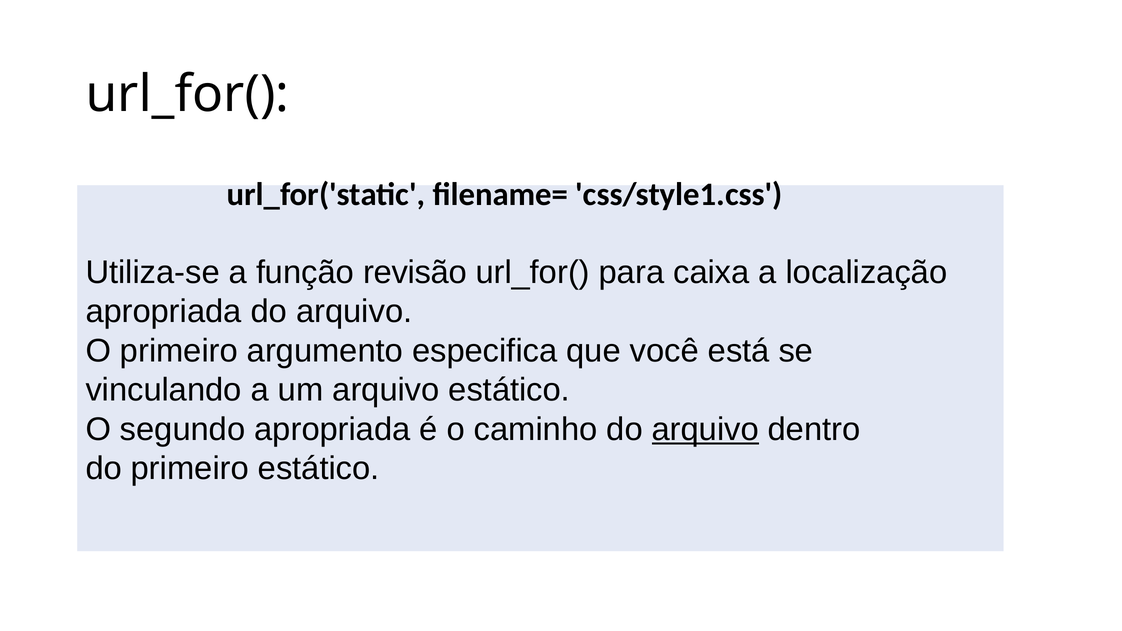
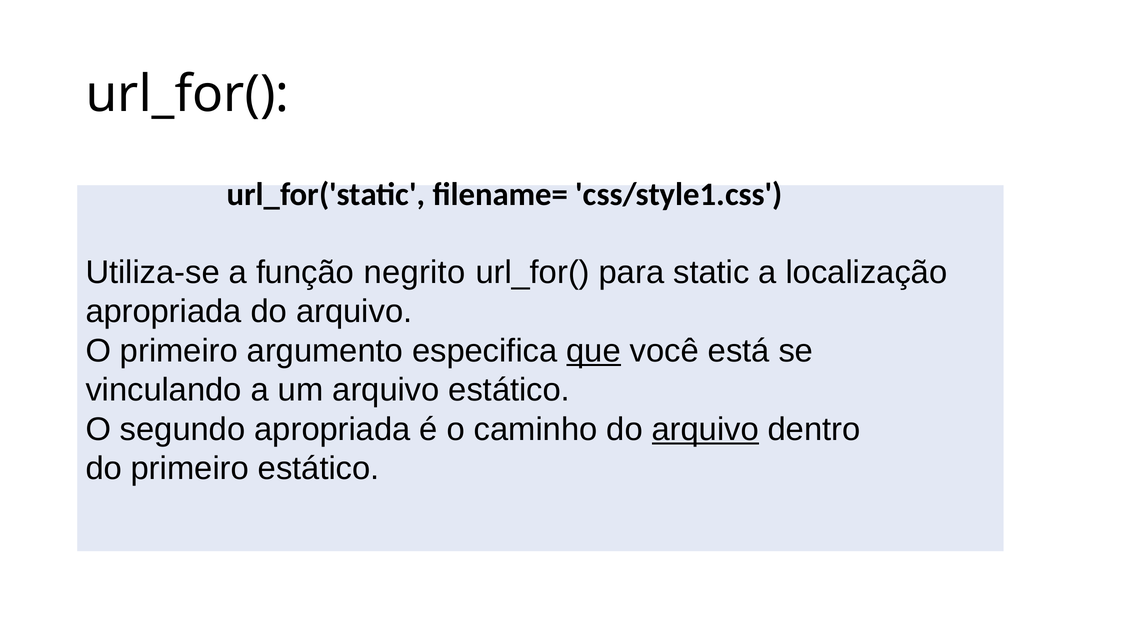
revisão: revisão -> negrito (415, 272)
caixa: caixa -> static (711, 272)
que underline: none -> present (594, 351)
